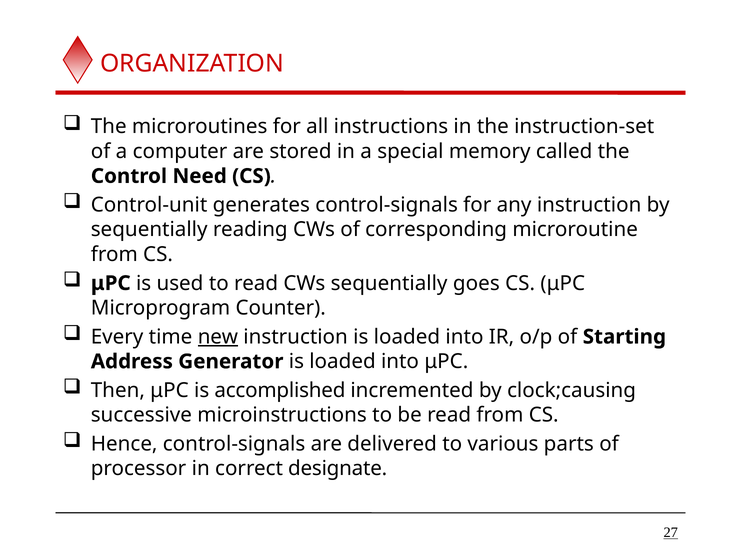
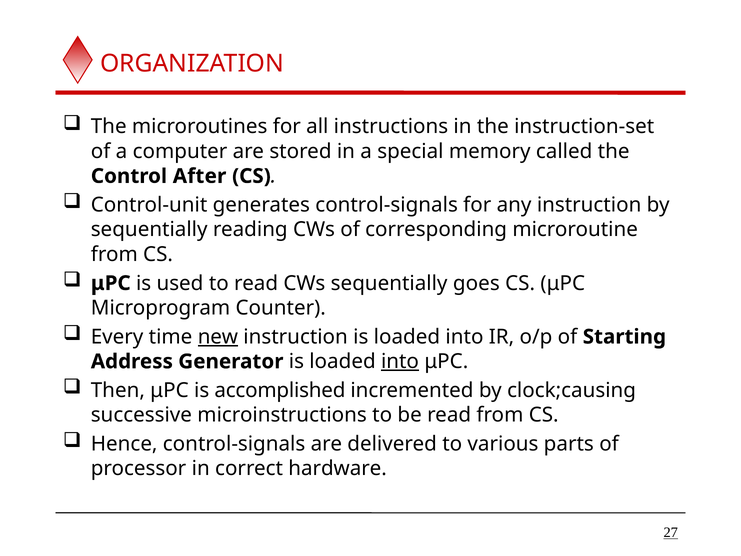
Need: Need -> After (200, 176)
into underline: none -> present (400, 361)
designate: designate -> hardware (338, 468)
